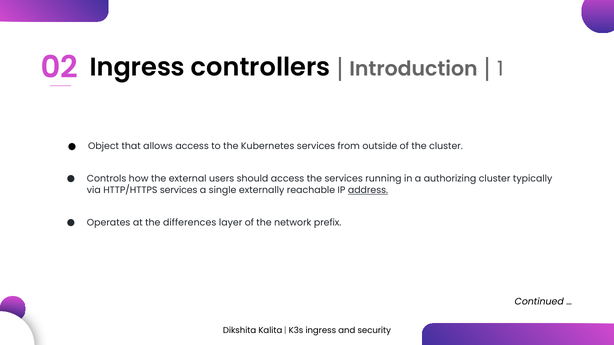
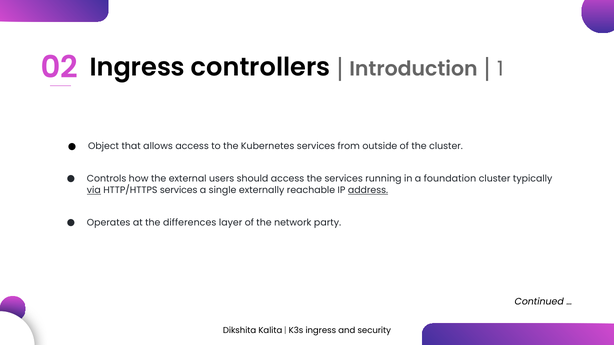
authorizing: authorizing -> foundation (450, 179)
via underline: none -> present (94, 190)
prefix: prefix -> party (328, 223)
